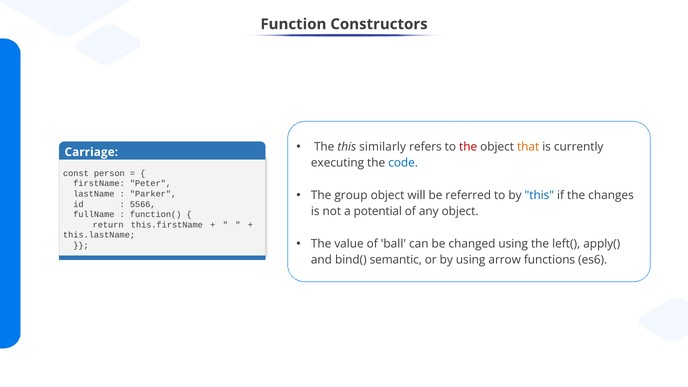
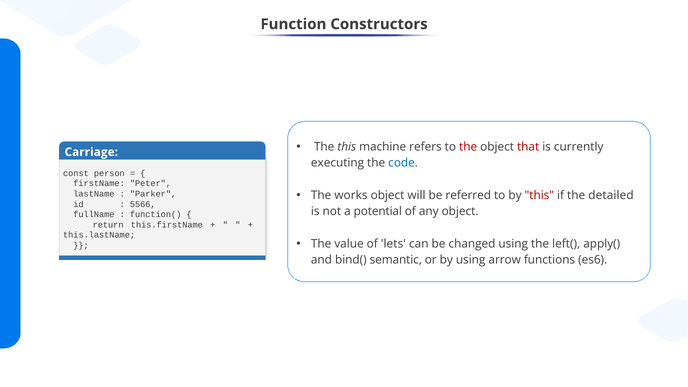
similarly: similarly -> machine (383, 147)
that colour: orange -> red (528, 147)
group: group -> works (351, 195)
this colour: blue -> red (539, 195)
changes: changes -> detailed (611, 195)
ball: ball -> lets (393, 244)
